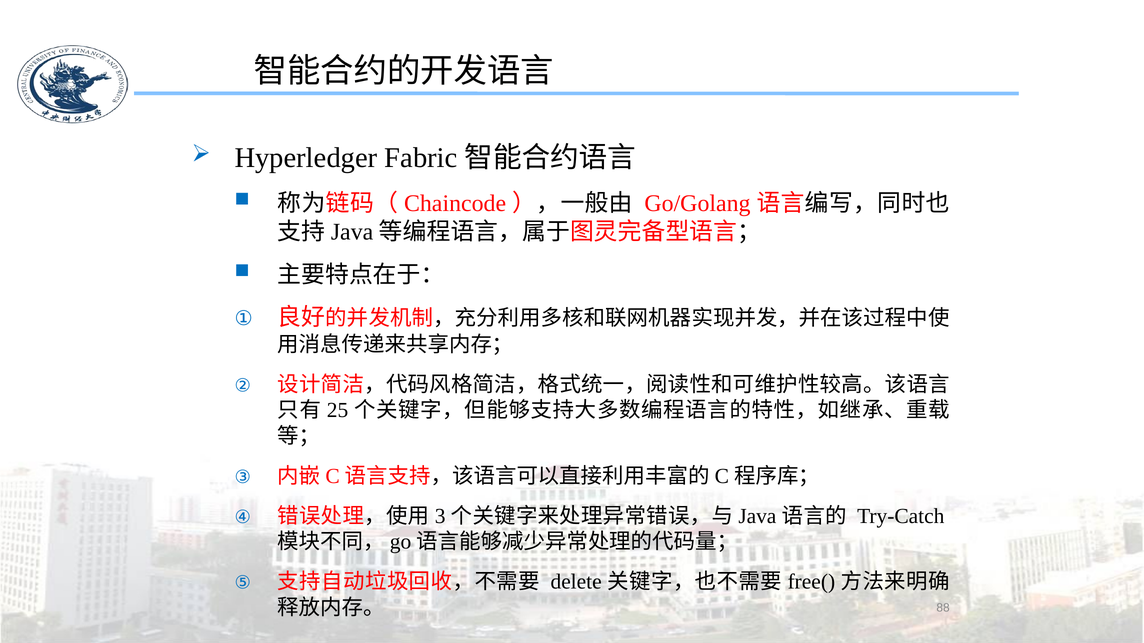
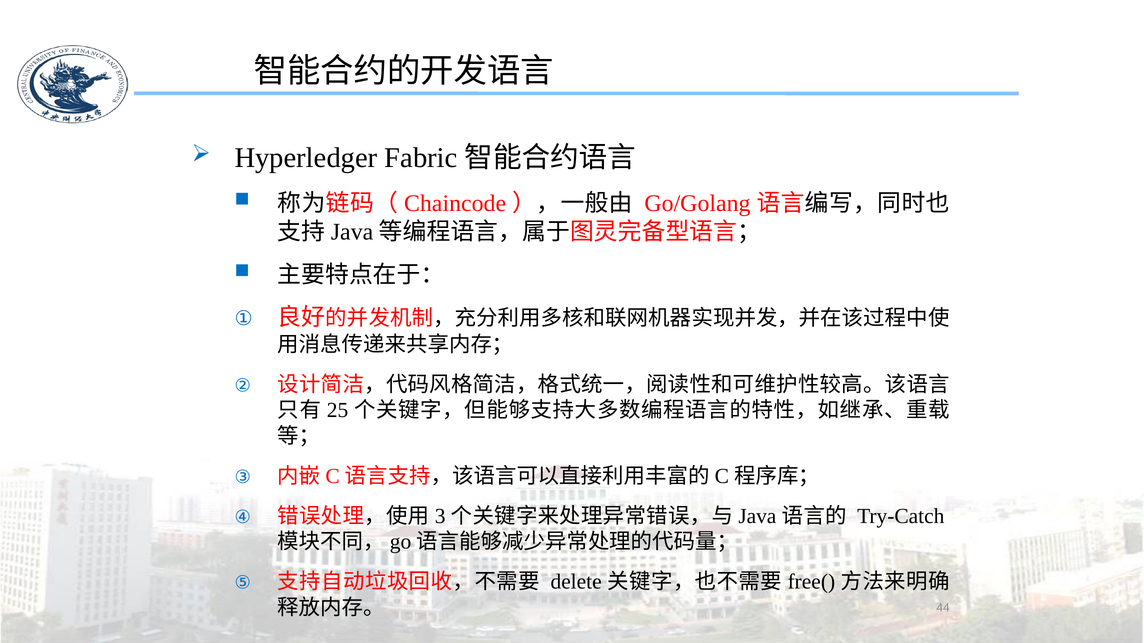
88: 88 -> 44 (943, 608)
